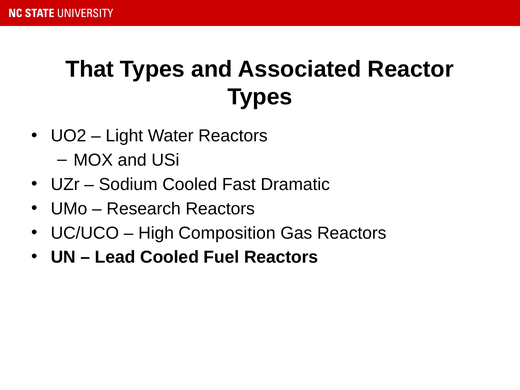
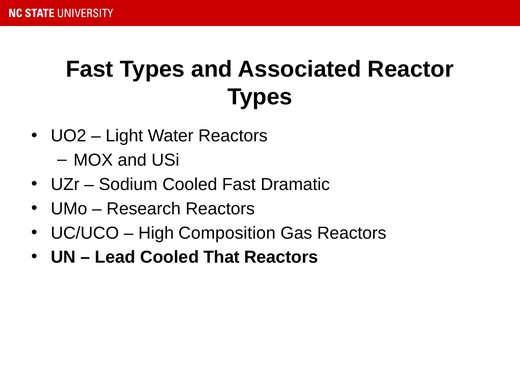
That: That -> Fast (90, 69)
Fuel: Fuel -> That (222, 257)
